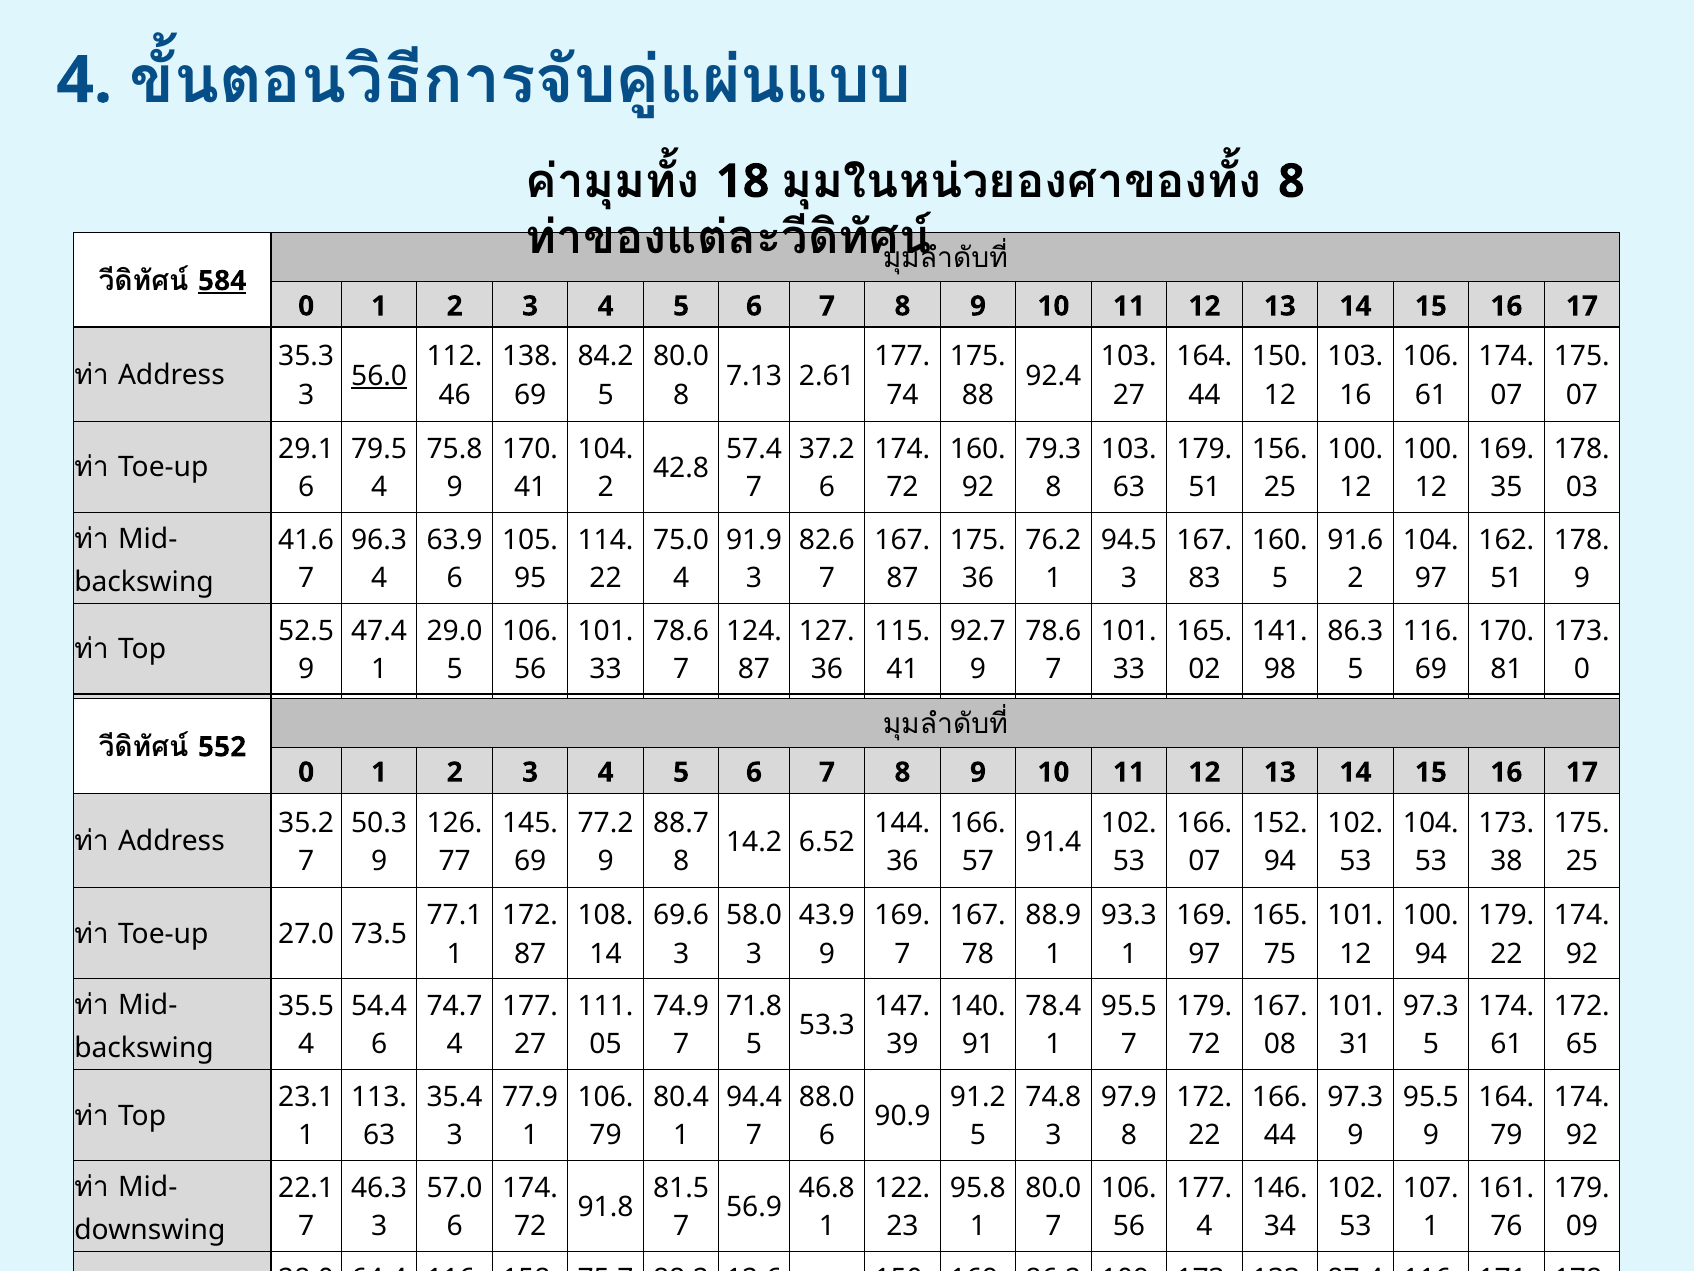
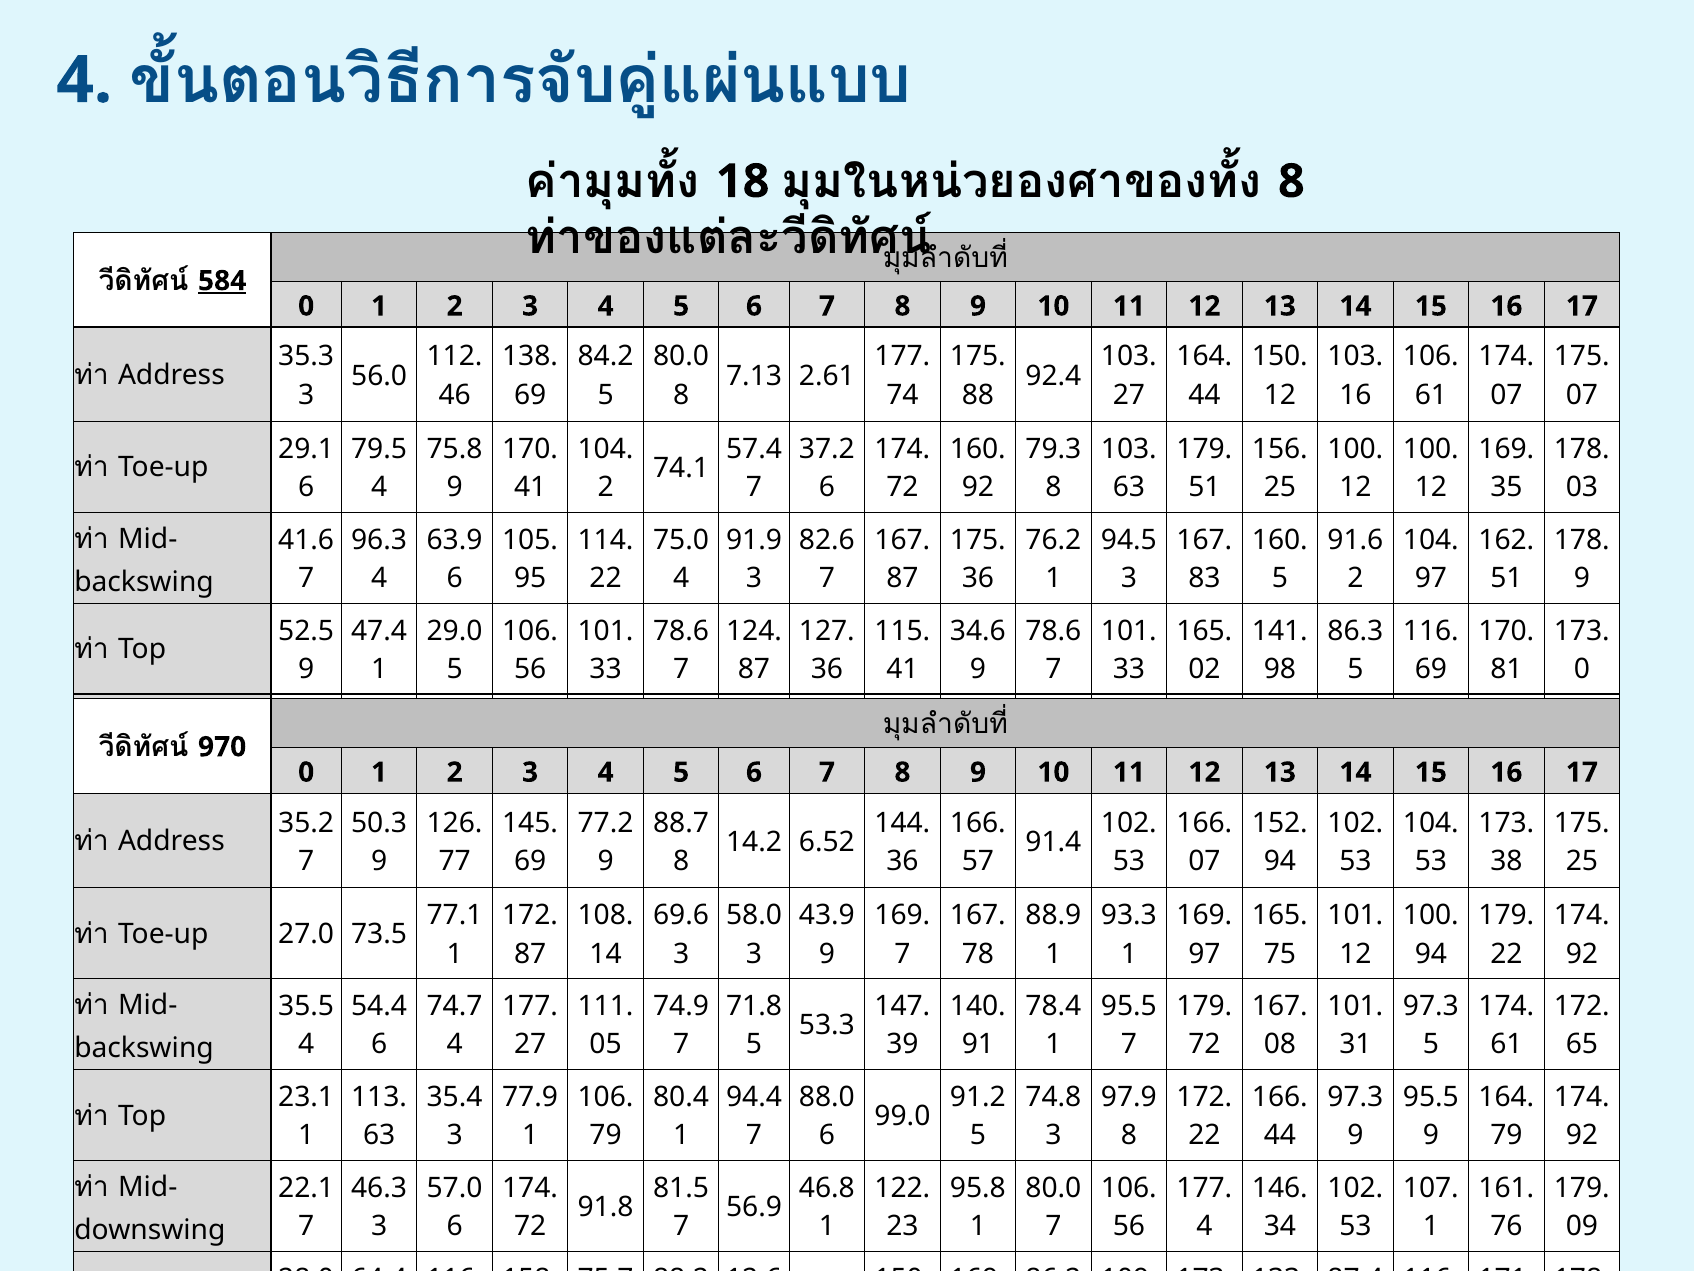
56.0 underline: present -> none (379, 376)
42.8: 42.8 -> 74.1 (681, 468)
92.7: 92.7 -> 34.6 (978, 631)
552: 552 -> 970 (222, 747)
90.9: 90.9 -> 99.0 (902, 1116)
